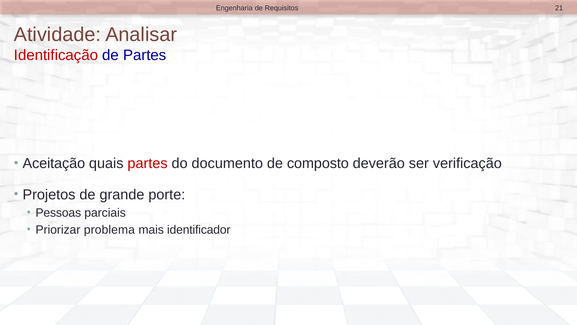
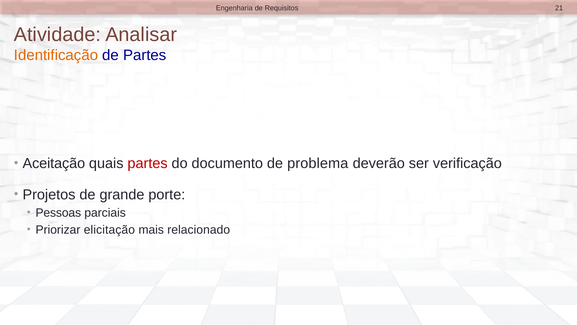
Identificação colour: red -> orange (56, 55)
composto: composto -> problema (318, 163)
problema: problema -> elicitação (109, 229)
identificador: identificador -> relacionado (199, 229)
